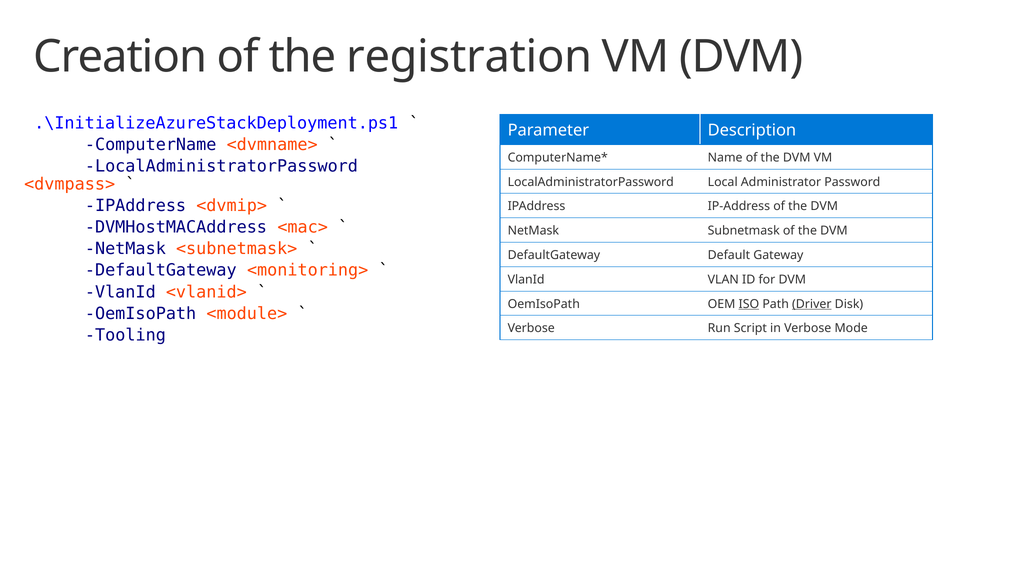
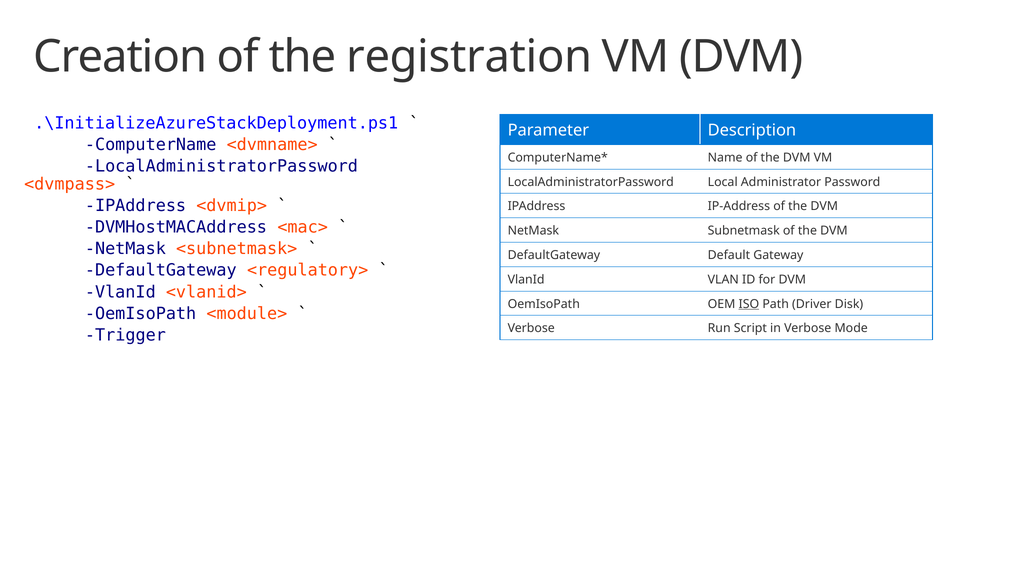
<monitoring>: <monitoring> -> <regulatory> (308, 270)
Driver underline: present -> none (812, 304)
Tooling: Tooling -> Trigger (125, 335)
